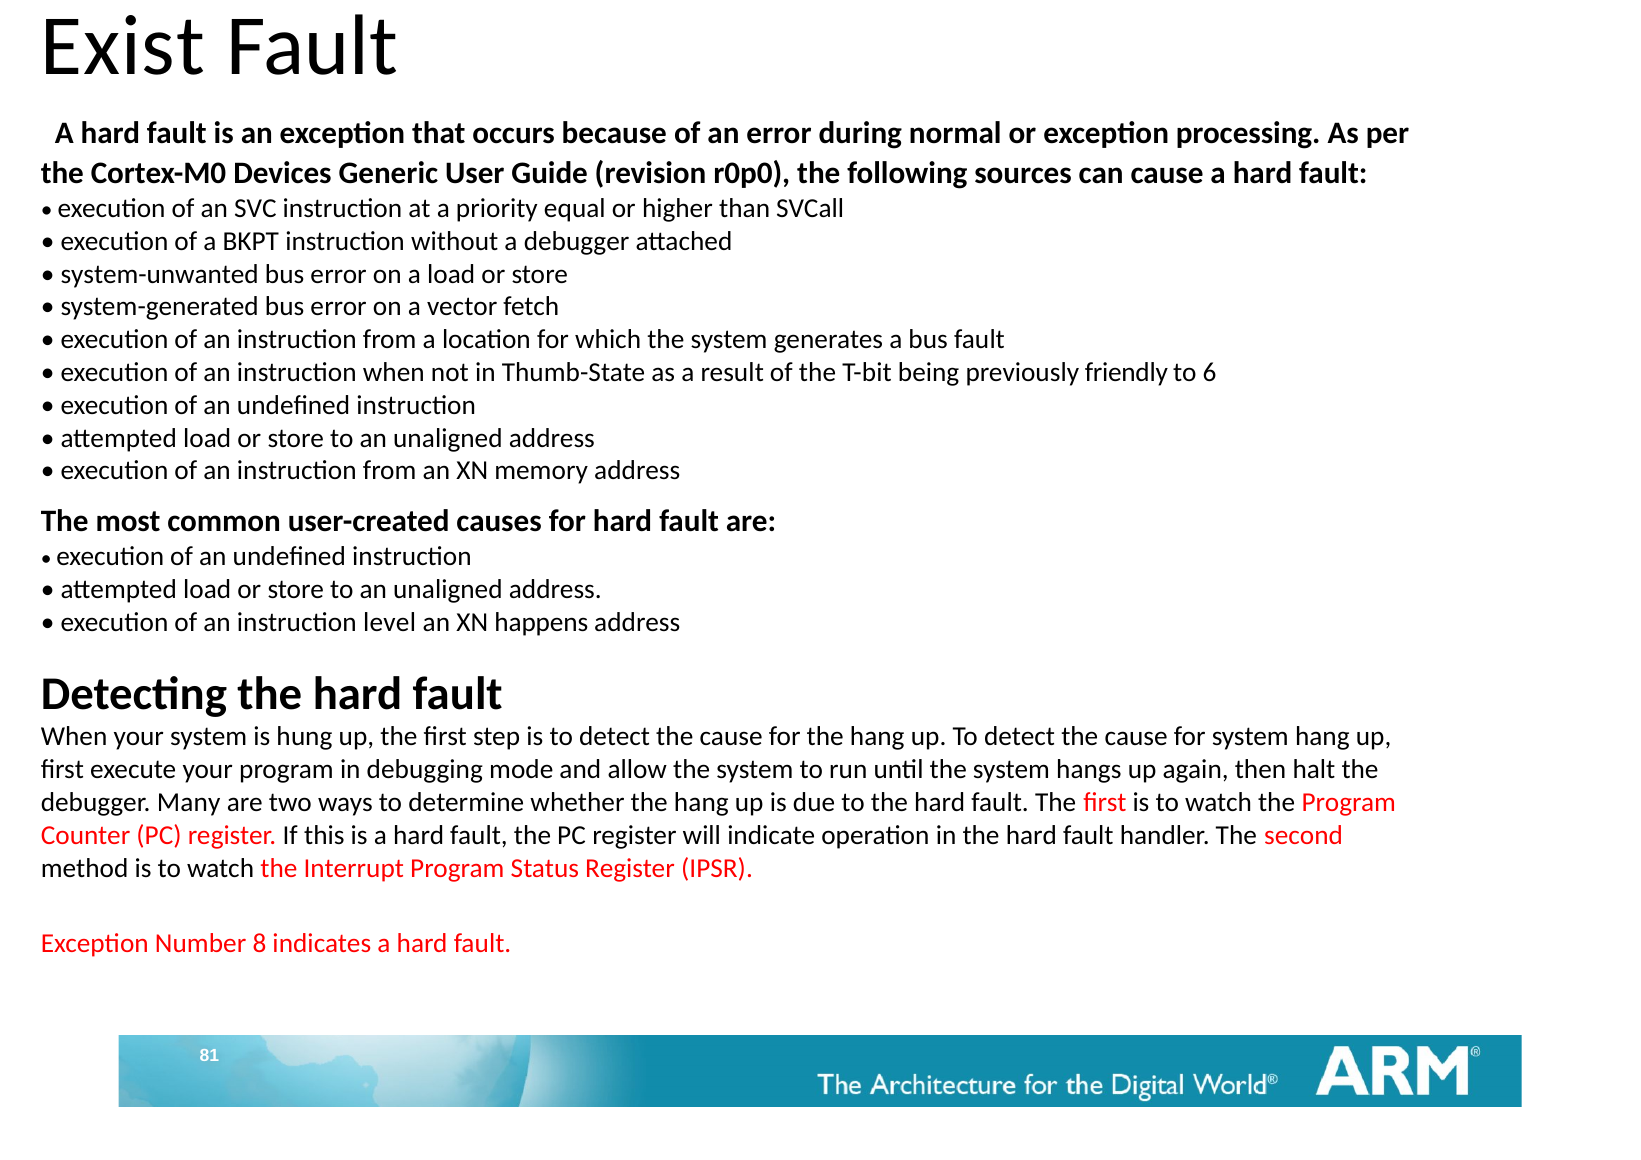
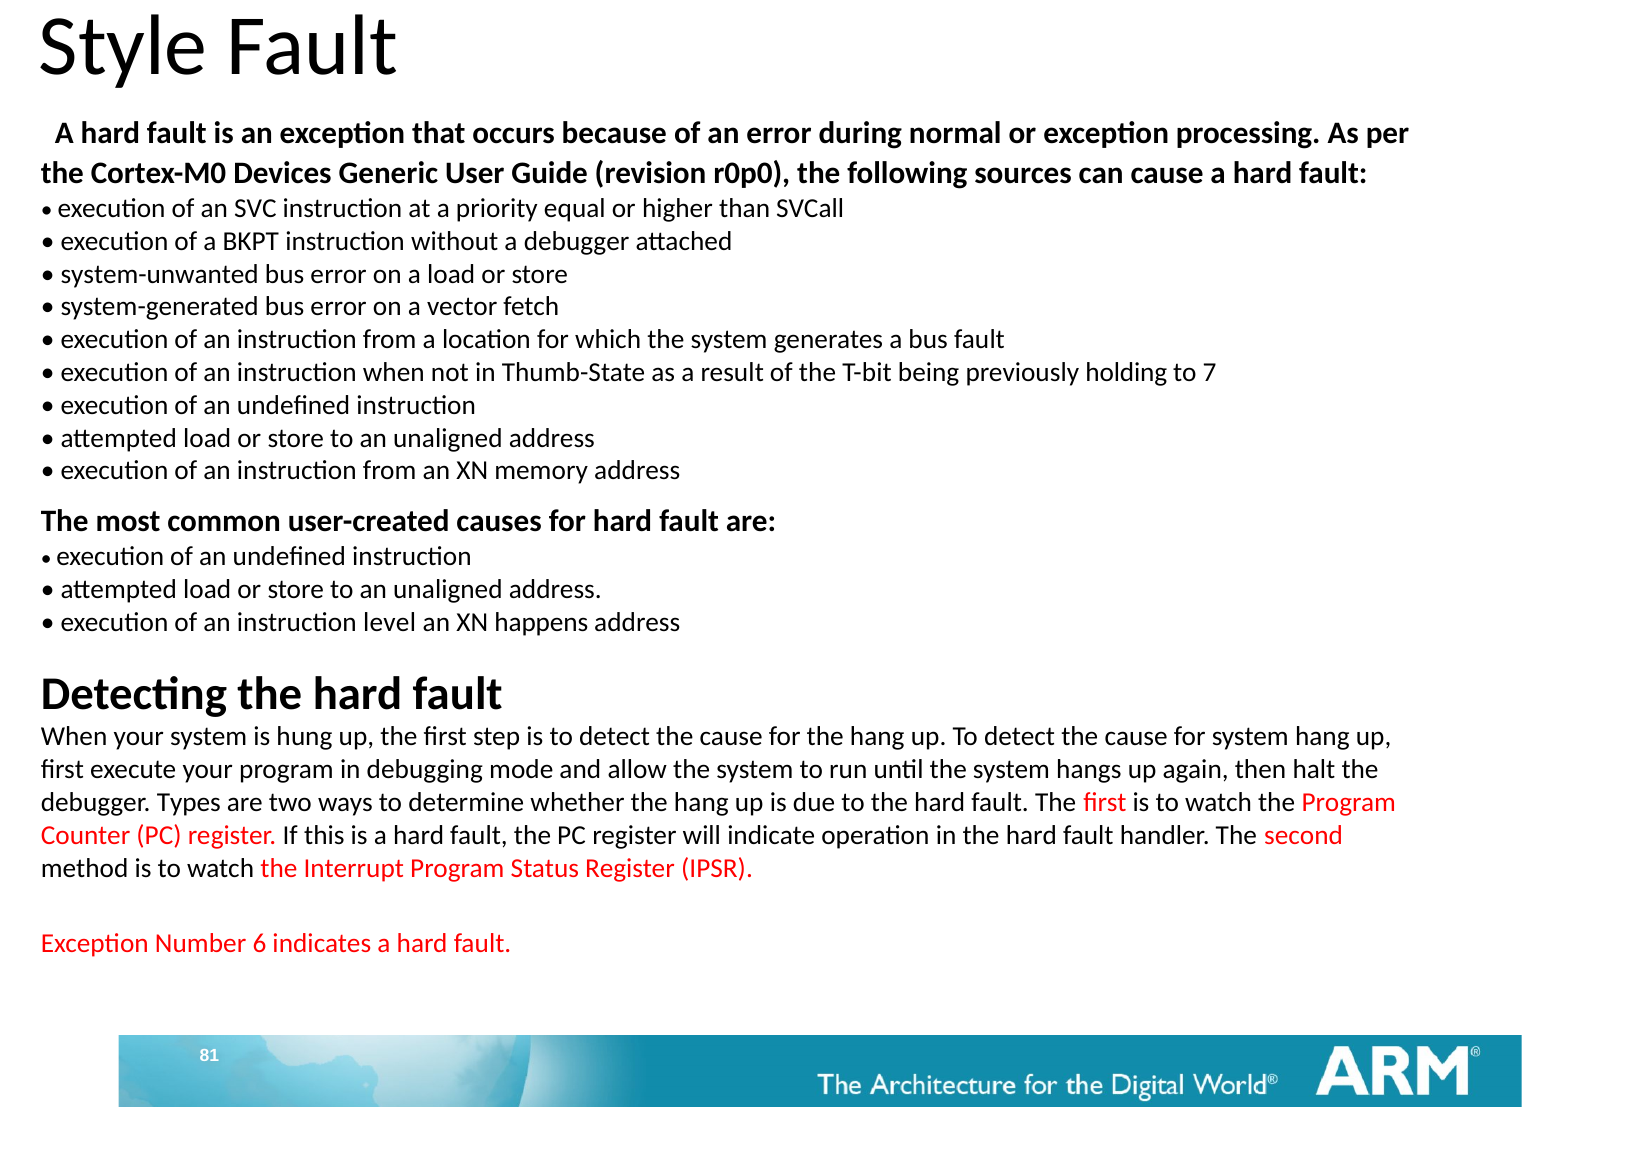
Exist: Exist -> Style (123, 46)
friendly: friendly -> holding (1126, 372)
6: 6 -> 7 (1210, 372)
Many: Many -> Types (189, 802)
8: 8 -> 6 (259, 943)
